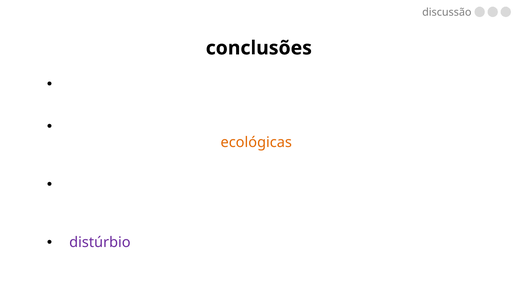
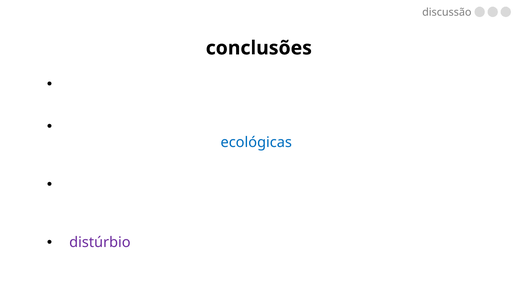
ecológicas colour: orange -> blue (256, 142)
